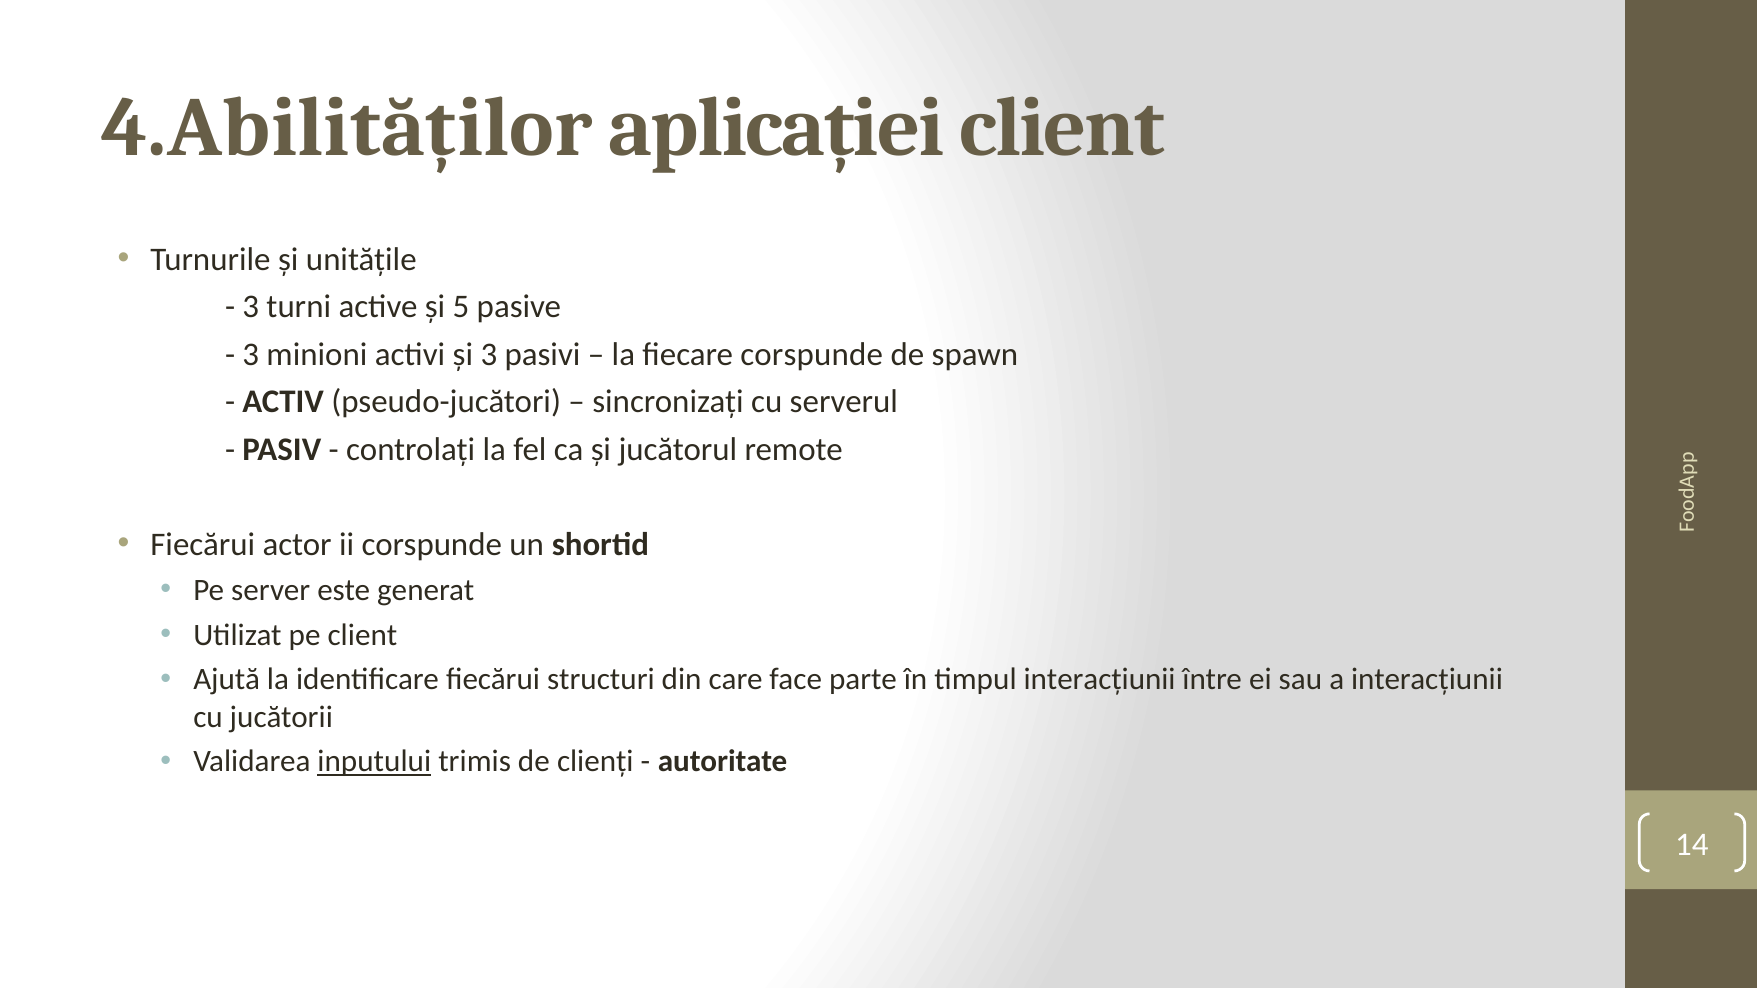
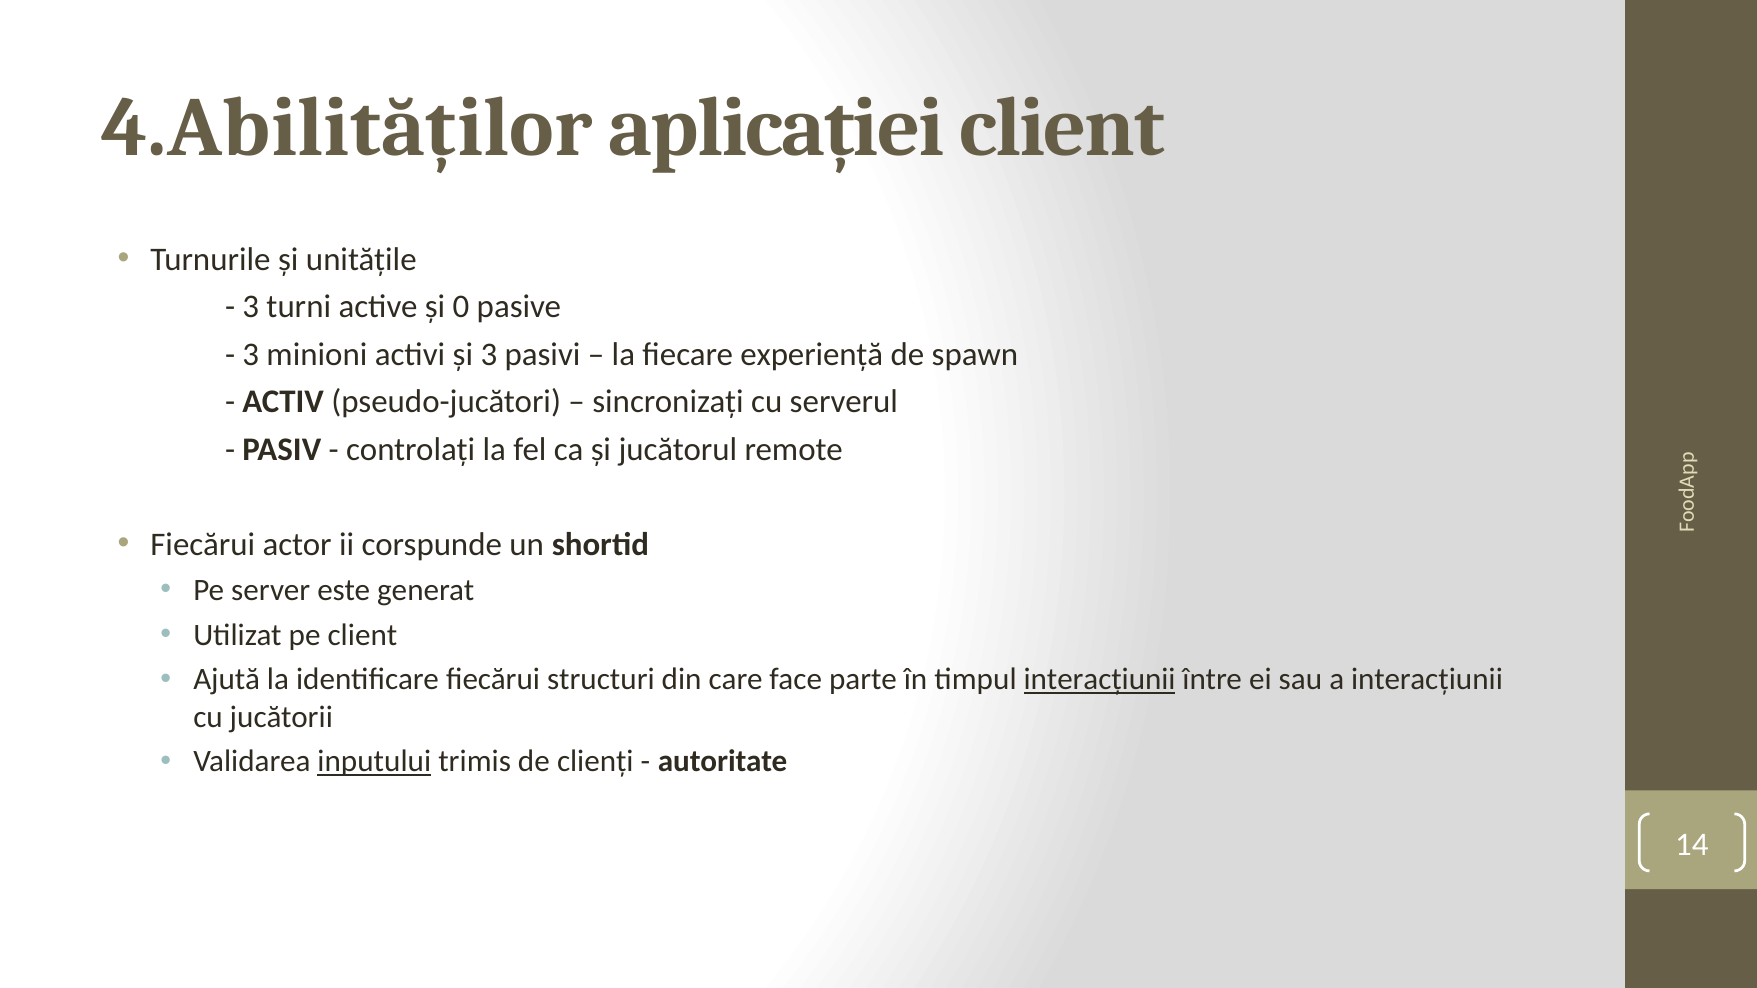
5: 5 -> 0 (461, 307)
fiecare corspunde: corspunde -> experiență (812, 354)
interacțiunii underline: none -> present (1100, 680)
